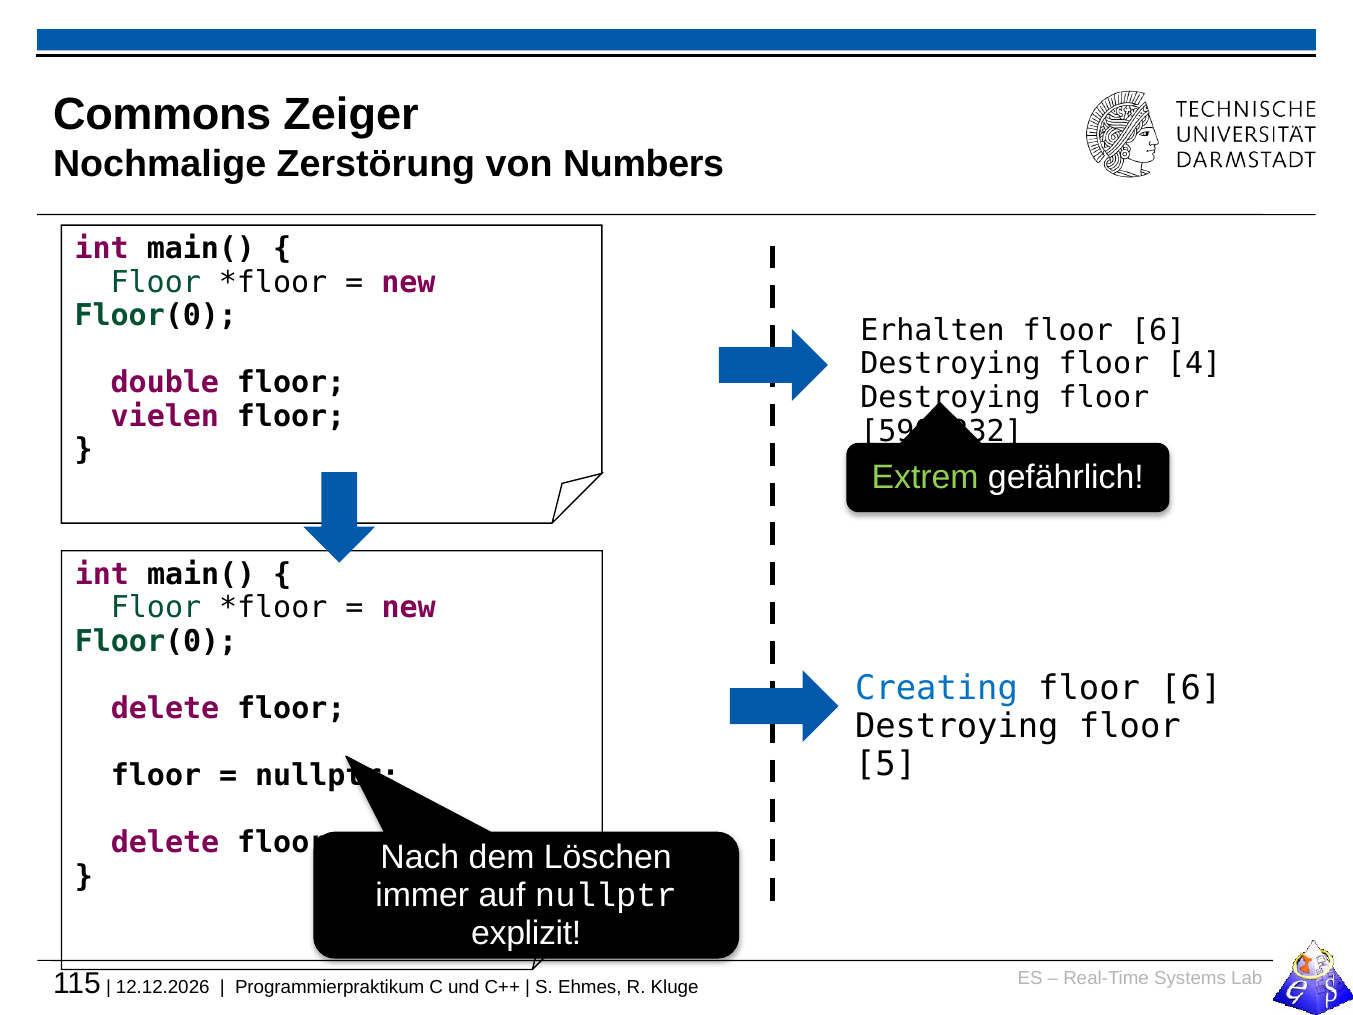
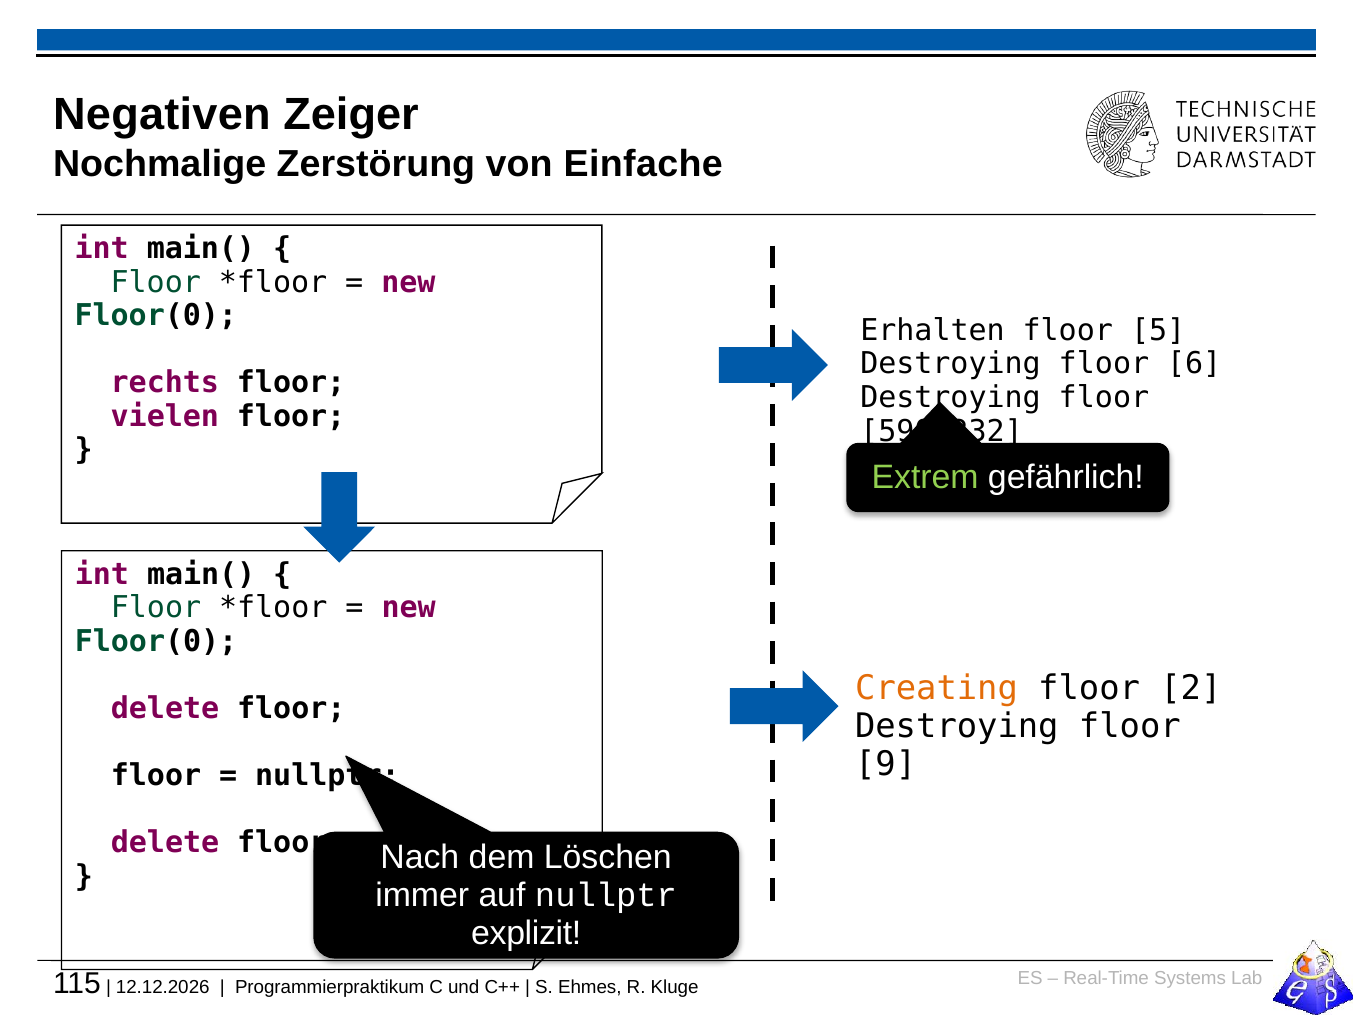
Commons: Commons -> Negativen (162, 115)
Numbers: Numbers -> Einfache (643, 164)
6: 6 -> 5 (1158, 330)
4: 4 -> 6 (1194, 364)
double: double -> rechts (165, 383)
Creating colour: blue -> orange (937, 688)
6: 6 -> 2 (1191, 688)
5: 5 -> 9 (886, 764)
